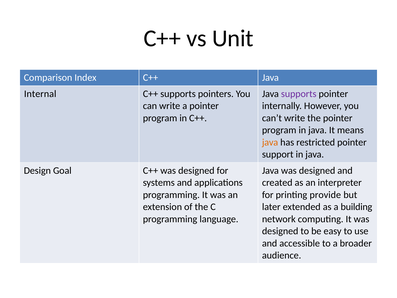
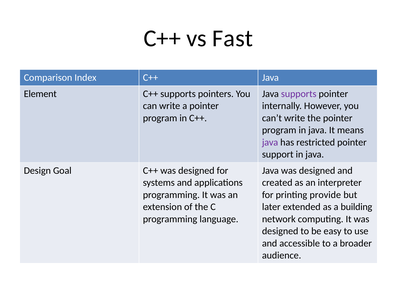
Unit: Unit -> Fast (233, 38)
Internal: Internal -> Element (40, 94)
java colour: orange -> purple (270, 142)
